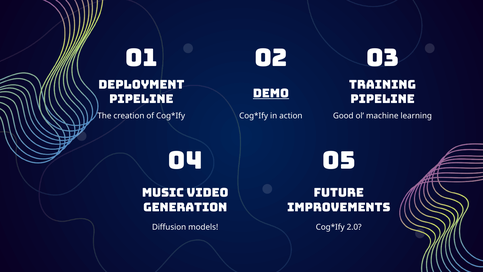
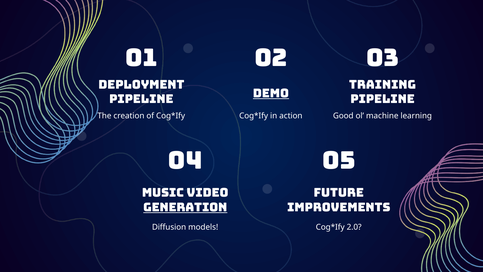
Generation underline: none -> present (185, 207)
